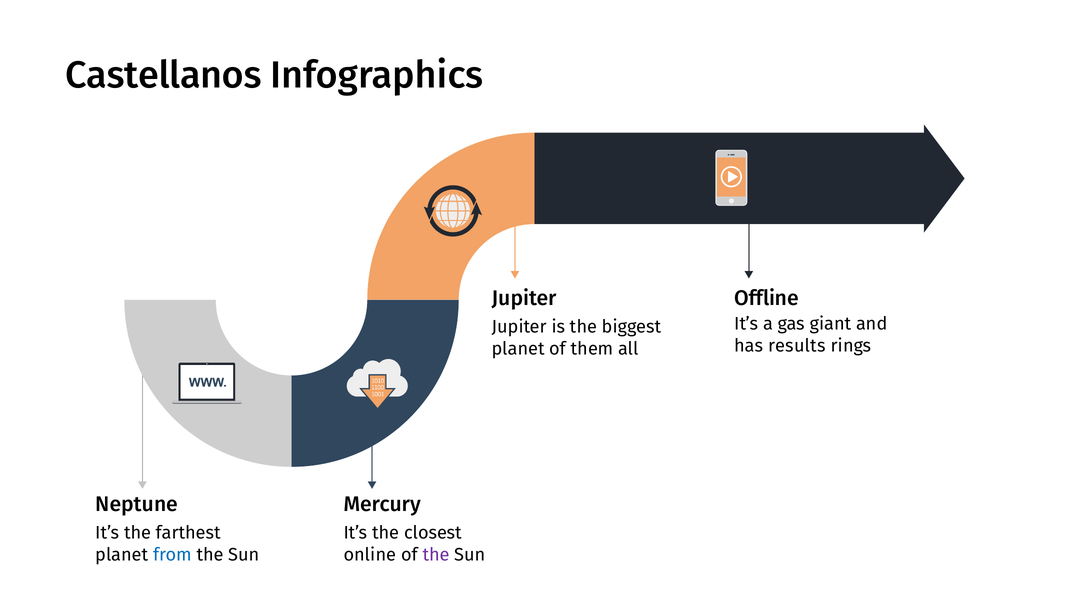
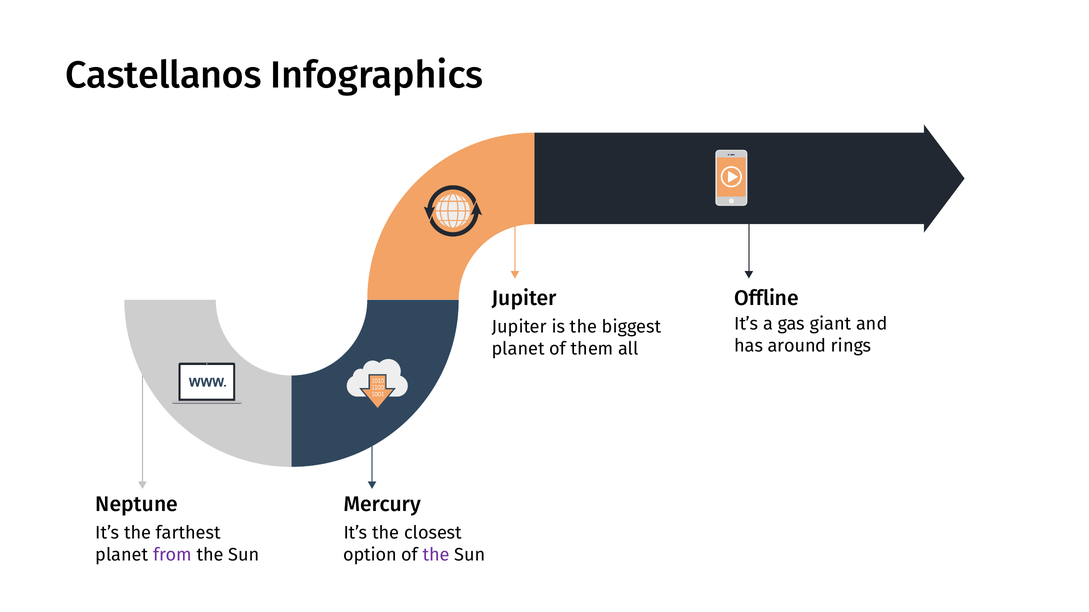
results: results -> around (797, 346)
from colour: blue -> purple (172, 555)
online: online -> option (370, 555)
